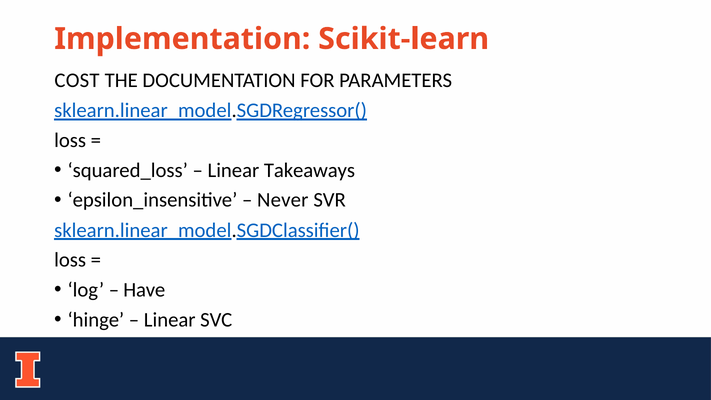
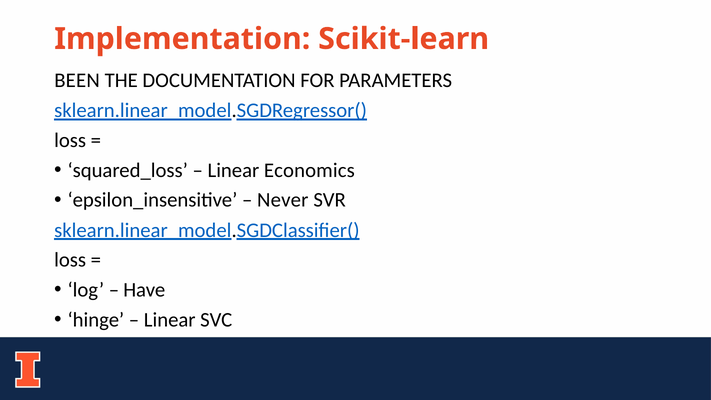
COST: COST -> BEEN (77, 80)
Takeaways: Takeaways -> Economics (309, 170)
